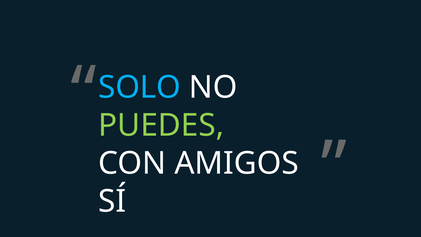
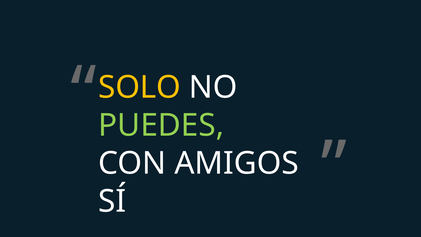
SOLO colour: light blue -> yellow (140, 87)
